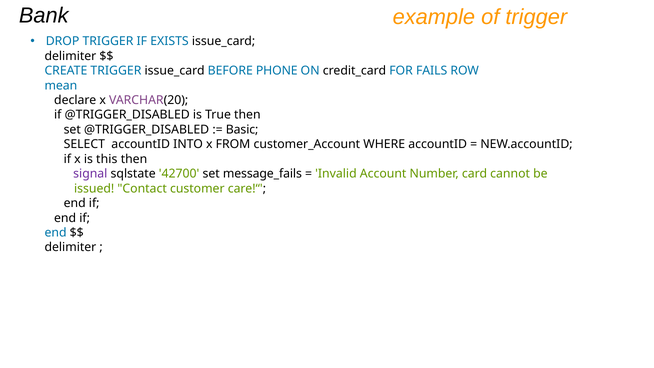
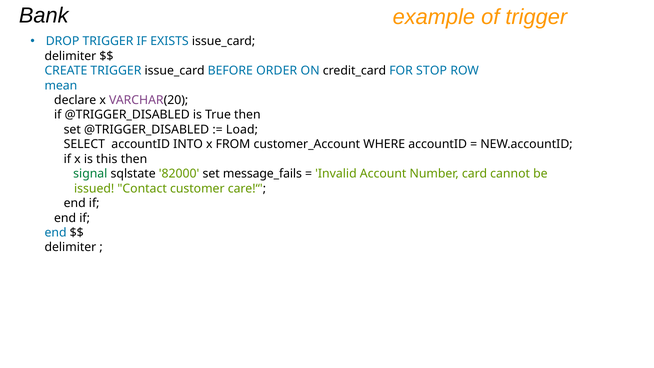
PHONE: PHONE -> ORDER (277, 71)
FAILS: FAILS -> STOP (432, 71)
Basic: Basic -> Load (242, 130)
signal colour: purple -> green (90, 174)
42700: 42700 -> 82000 (179, 174)
